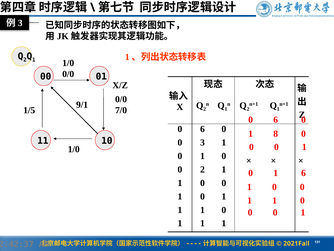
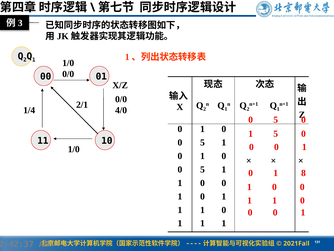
9/1: 9/1 -> 2/1 (82, 105)
1/5: 1/5 -> 1/4 (29, 110)
7/0: 7/0 -> 4/0 (121, 110)
6: 6 -> 5 (276, 120)
6: 6 -> 1 (202, 129)
1 8: 8 -> 5 (276, 134)
3: 3 -> 5 (202, 142)
2: 2 -> 5 (202, 169)
1 6: 6 -> 8 (303, 173)
